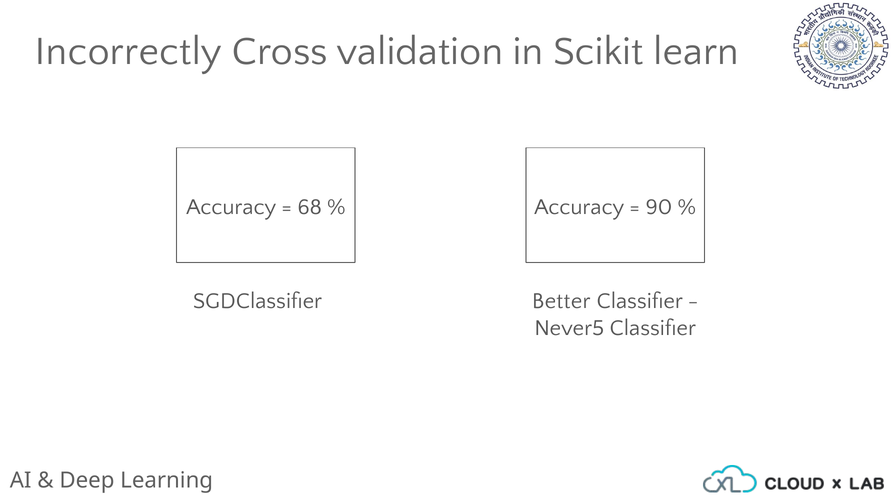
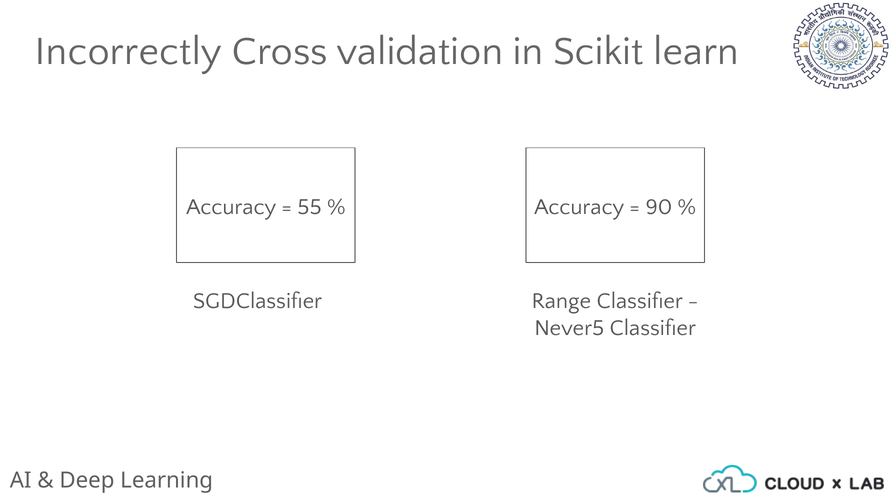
68: 68 -> 55 (310, 207)
Better: Better -> Range (561, 301)
